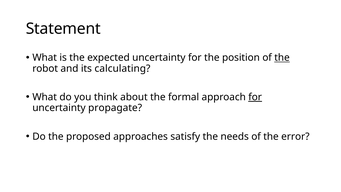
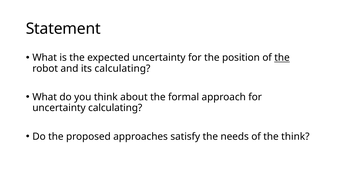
for underline: present -> none (255, 97)
uncertainty propagate: propagate -> calculating (115, 108)
the error: error -> think (295, 136)
